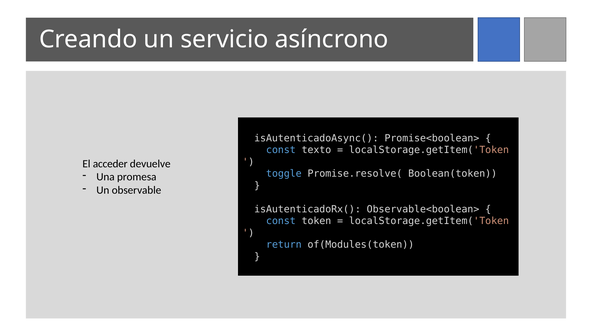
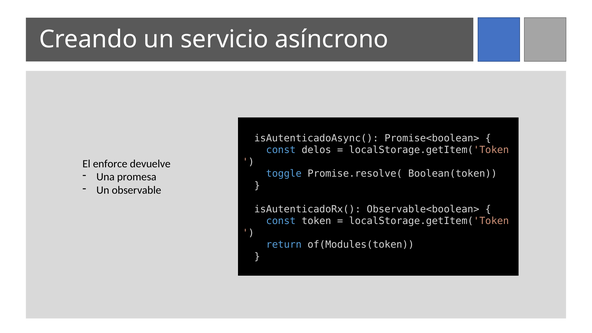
texto: texto -> delos (316, 150)
acceder: acceder -> enforce (110, 164)
